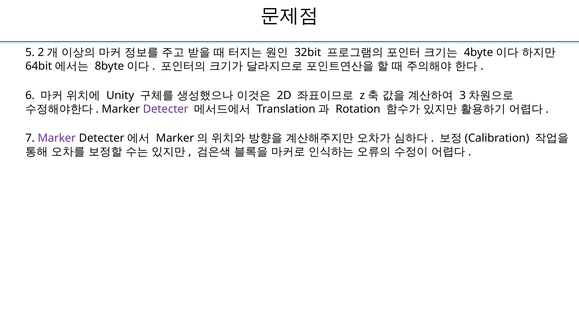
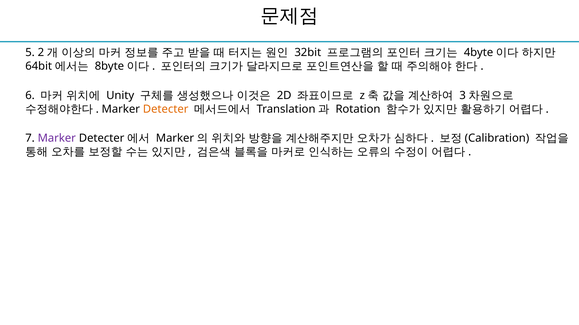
Detecter colour: purple -> orange (166, 109)
